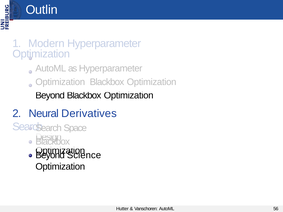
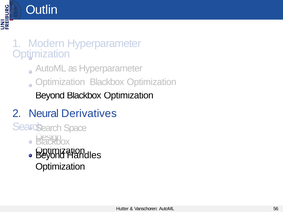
Science: Science -> Handles (84, 155)
